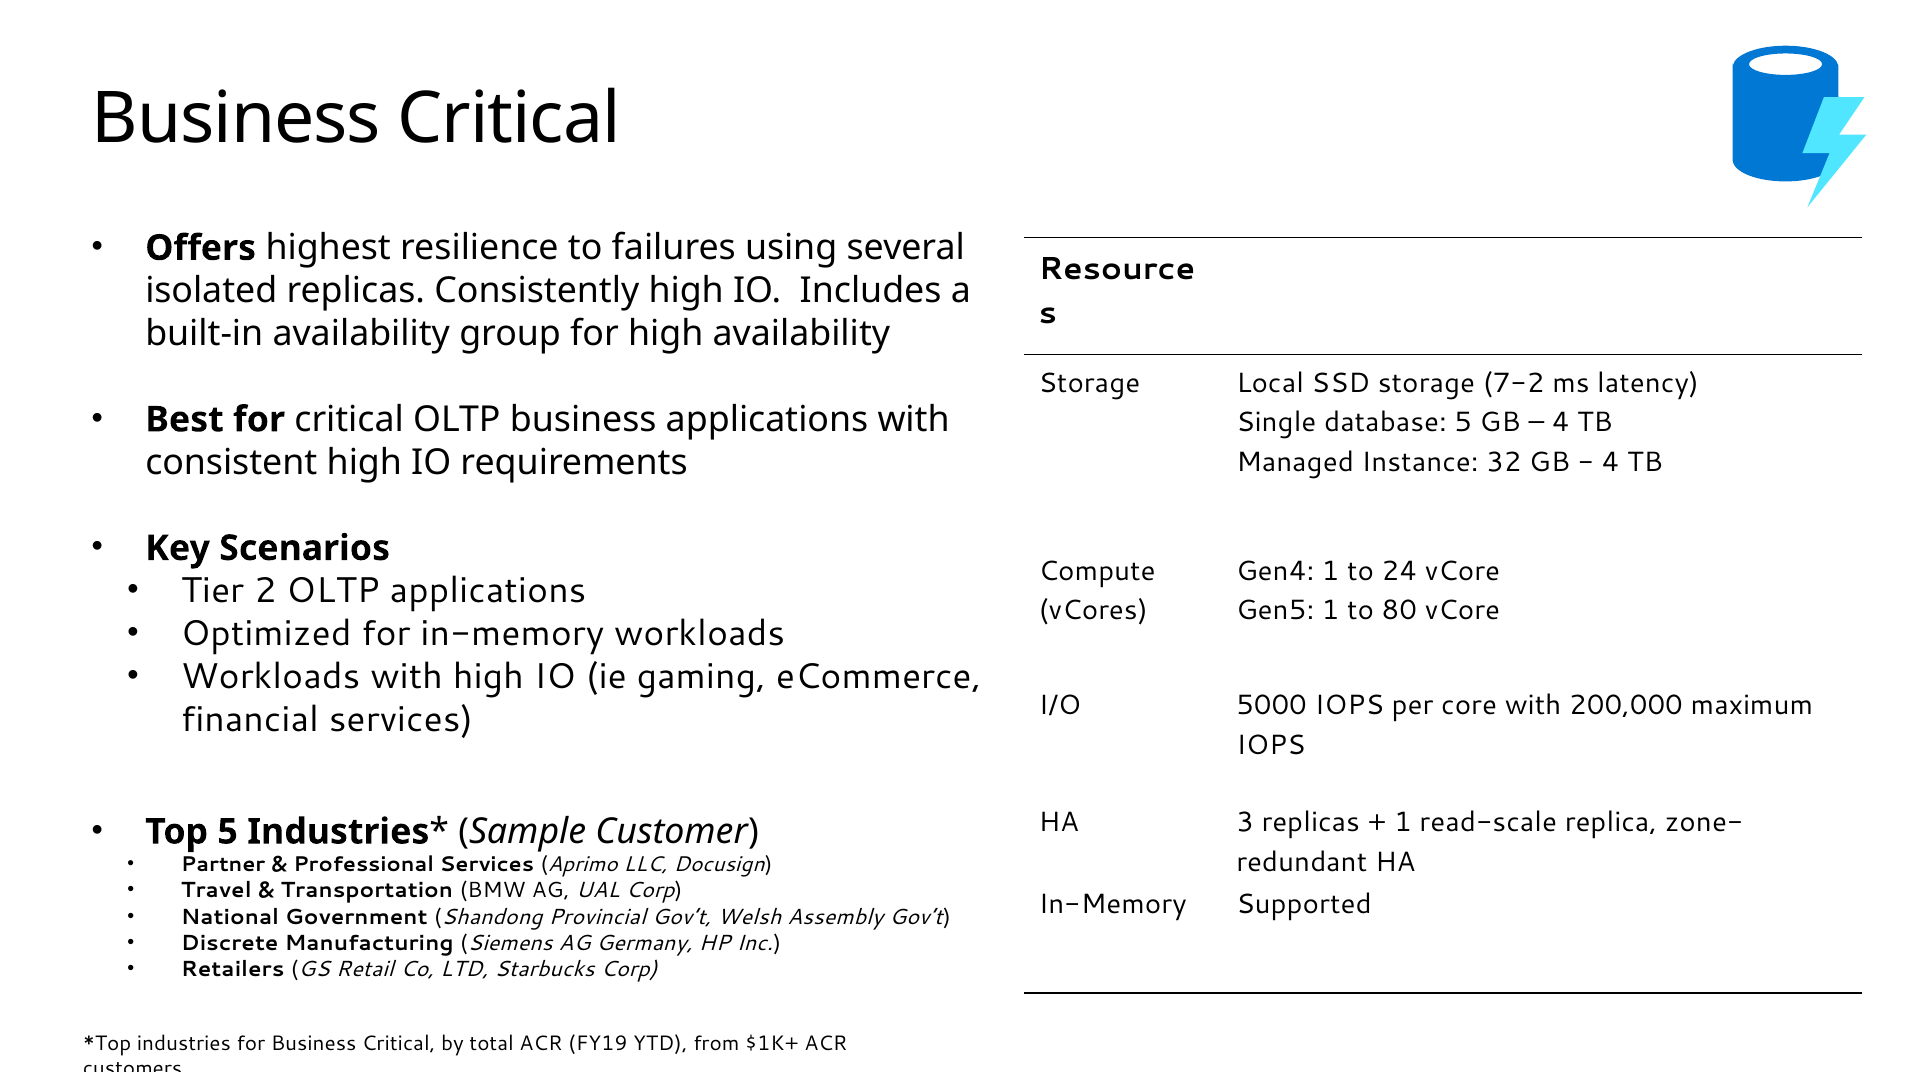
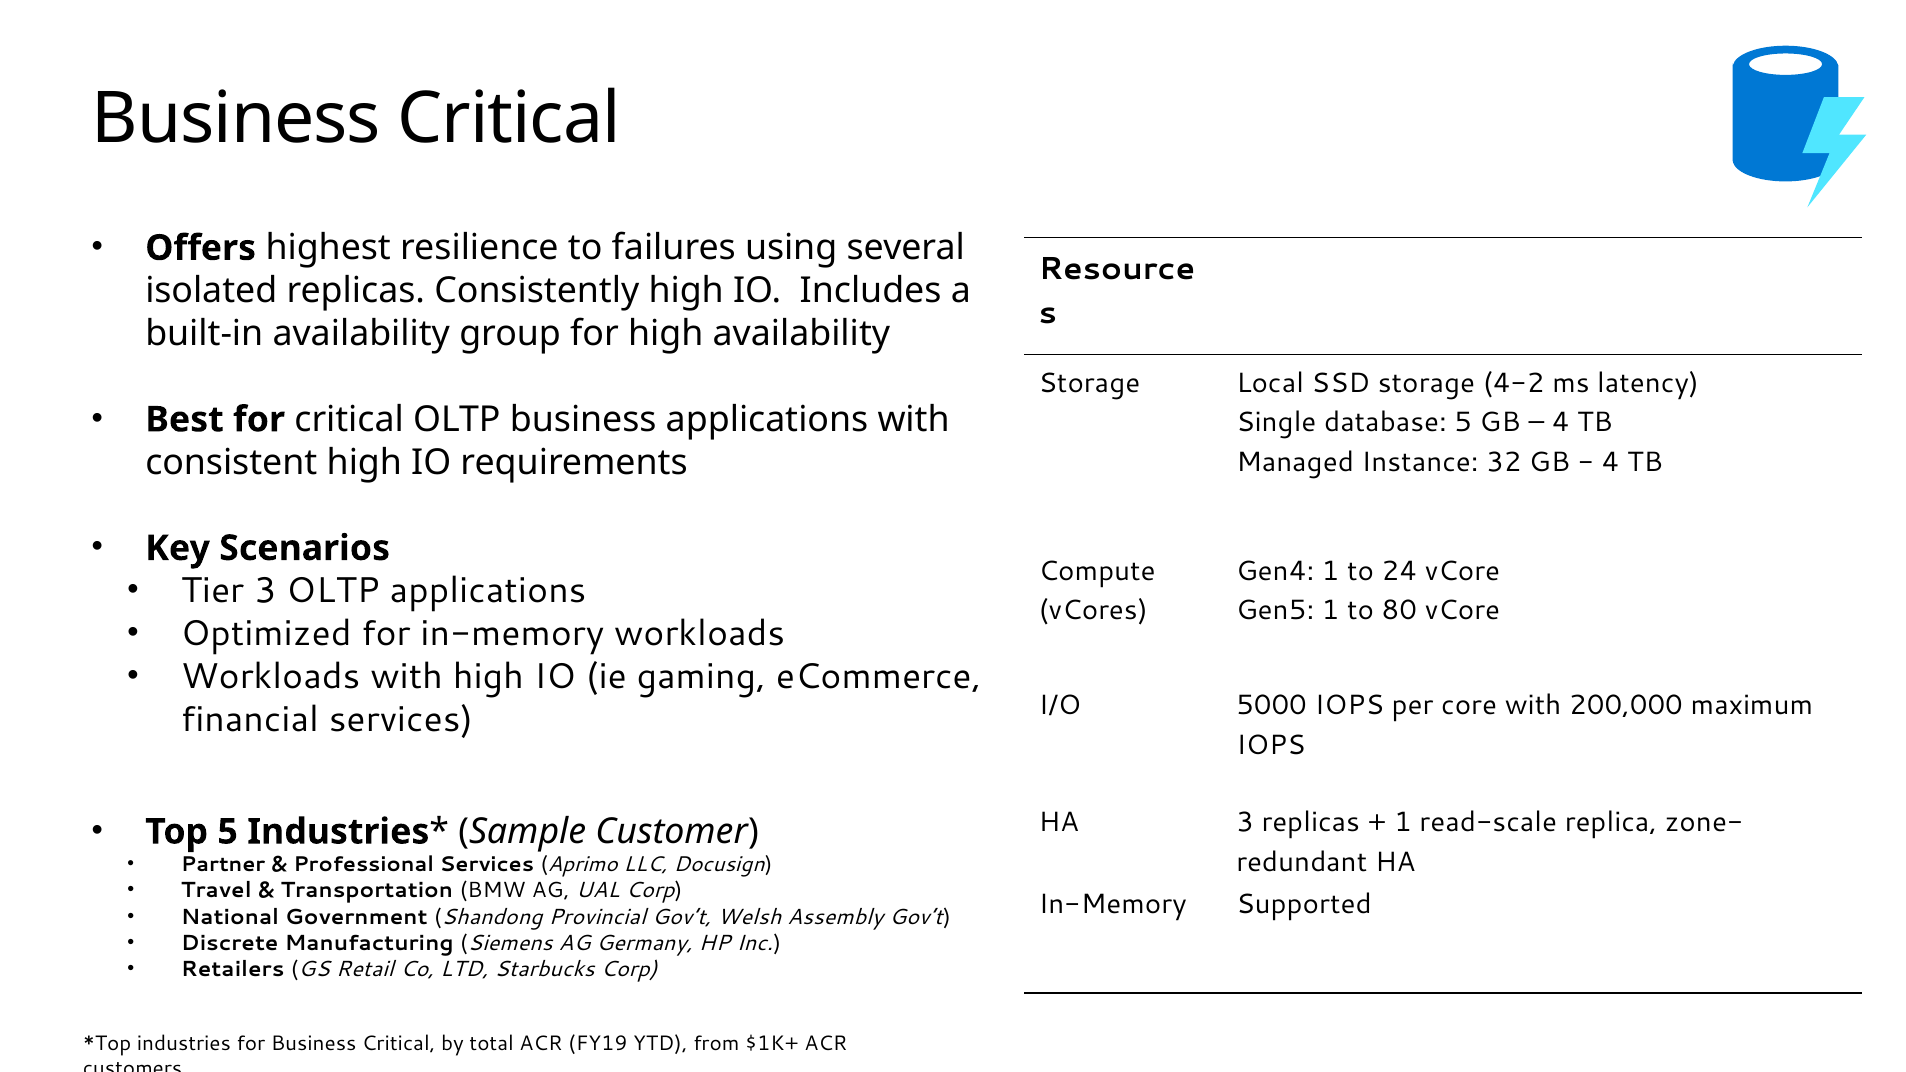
7-2: 7-2 -> 4-2 (1514, 383)
Tier 2: 2 -> 3 (265, 591)
